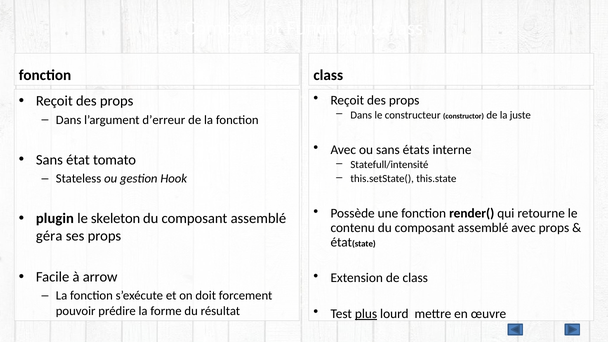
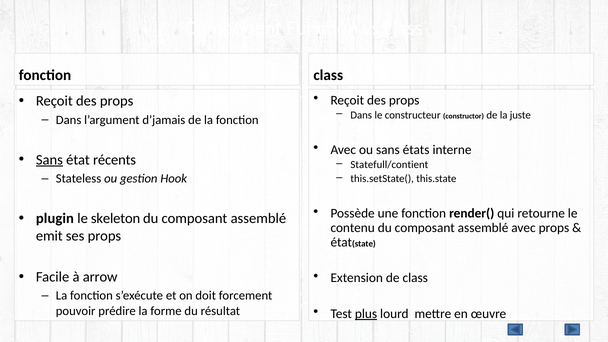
d’erreur: d’erreur -> d’jamais (164, 120)
Sans underline: none -> present (49, 160)
tomato: tomato -> récents (115, 160)
Statefull/intensité: Statefull/intensité -> Statefull/contient (389, 165)
géra: géra -> emit (49, 236)
